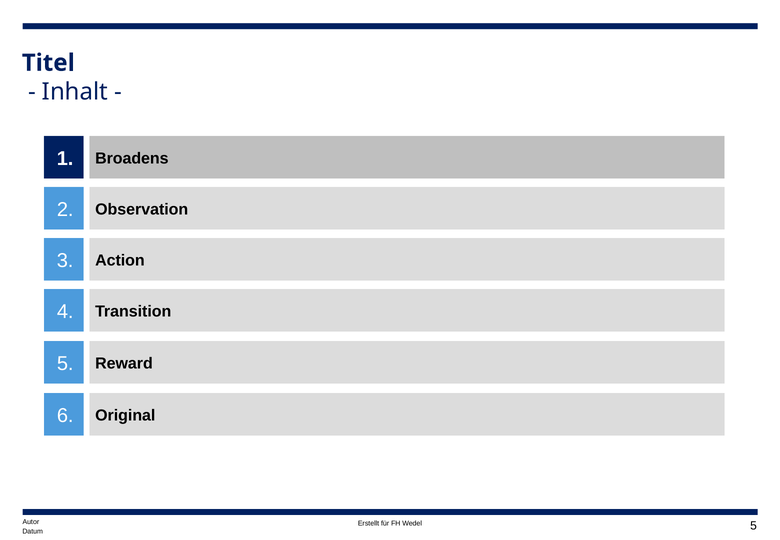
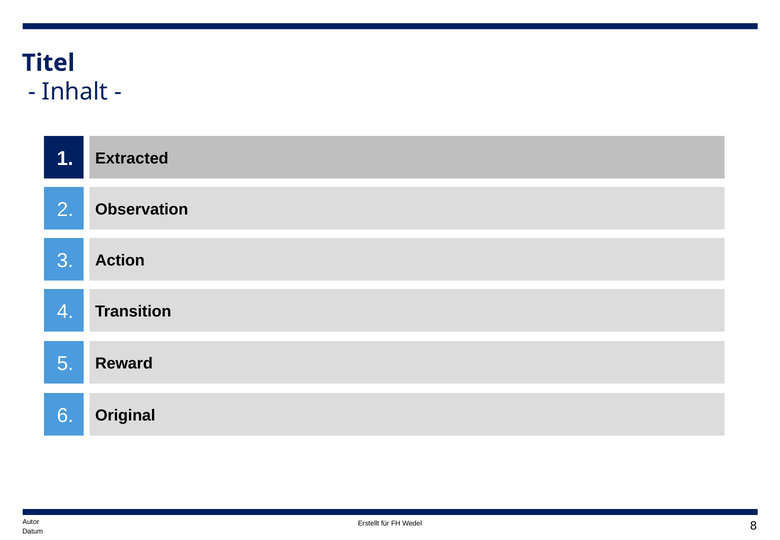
Broadens: Broadens -> Extracted (132, 158)
Autor 5: 5 -> 8 (754, 526)
